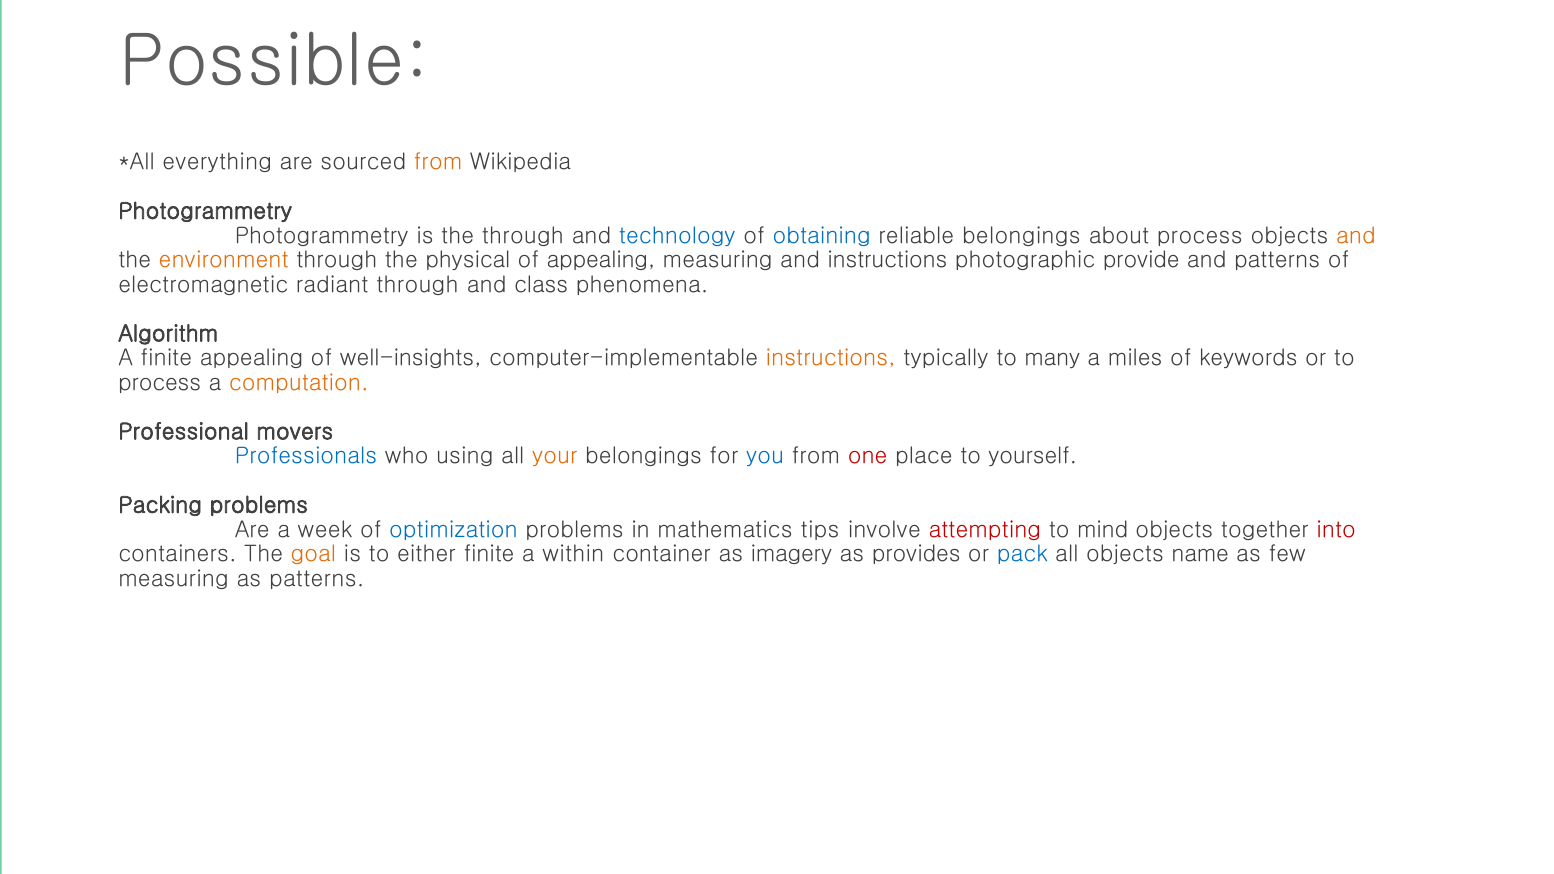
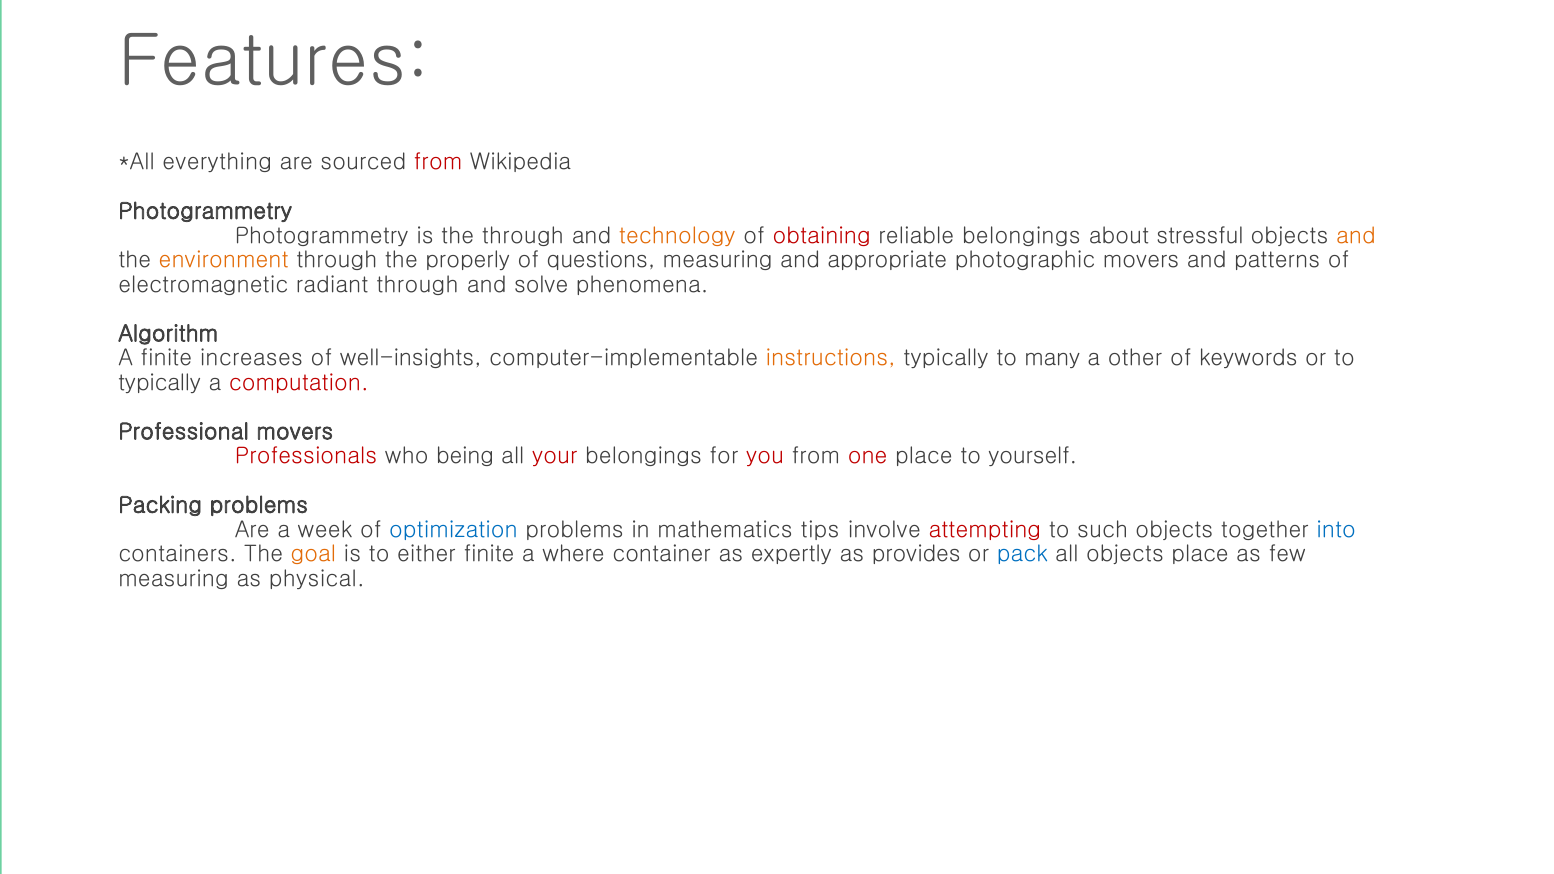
Possible: Possible -> Features (274, 61)
from colour: orange -> red (438, 162)
technology colour: blue -> orange (677, 236)
obtaining colour: blue -> red (822, 236)
about process: process -> stressful (1200, 236)
physical: physical -> properly (468, 260)
of appealing: appealing -> questions (601, 260)
and instructions: instructions -> appropriate (887, 260)
photographic provide: provide -> movers (1141, 260)
class: class -> solve (541, 285)
finite appealing: appealing -> increases (251, 358)
miles: miles -> other (1135, 358)
process: process -> typically (160, 383)
computation colour: orange -> red (299, 383)
Professionals colour: blue -> red (306, 456)
using: using -> being (465, 456)
your colour: orange -> red (555, 456)
you colour: blue -> red (765, 456)
mind: mind -> such (1103, 530)
into colour: red -> blue (1336, 530)
within: within -> where (574, 554)
imagery: imagery -> expertly (791, 554)
objects name: name -> place (1200, 554)
as patterns: patterns -> physical (317, 579)
